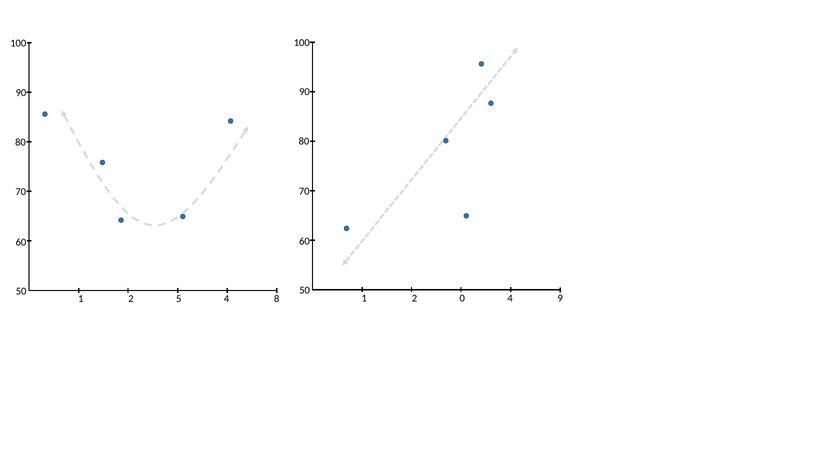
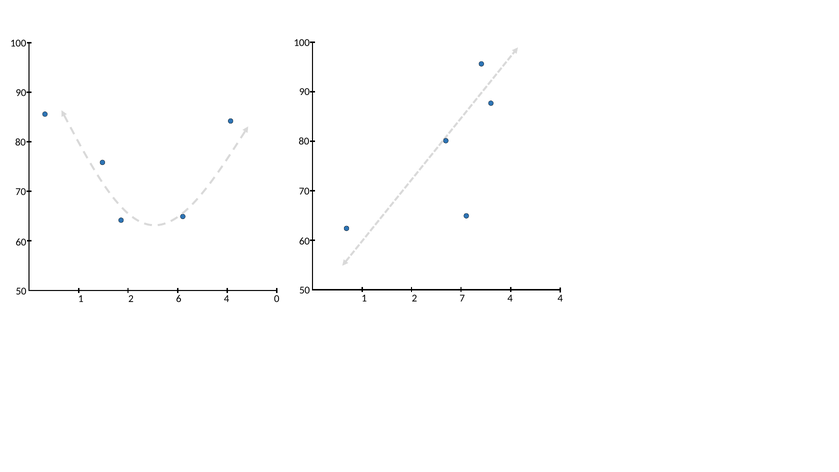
0: 0 -> 7 (462, 298)
4 9: 9 -> 4 (560, 298)
5: 5 -> 6 (179, 299)
8: 8 -> 0 (277, 299)
